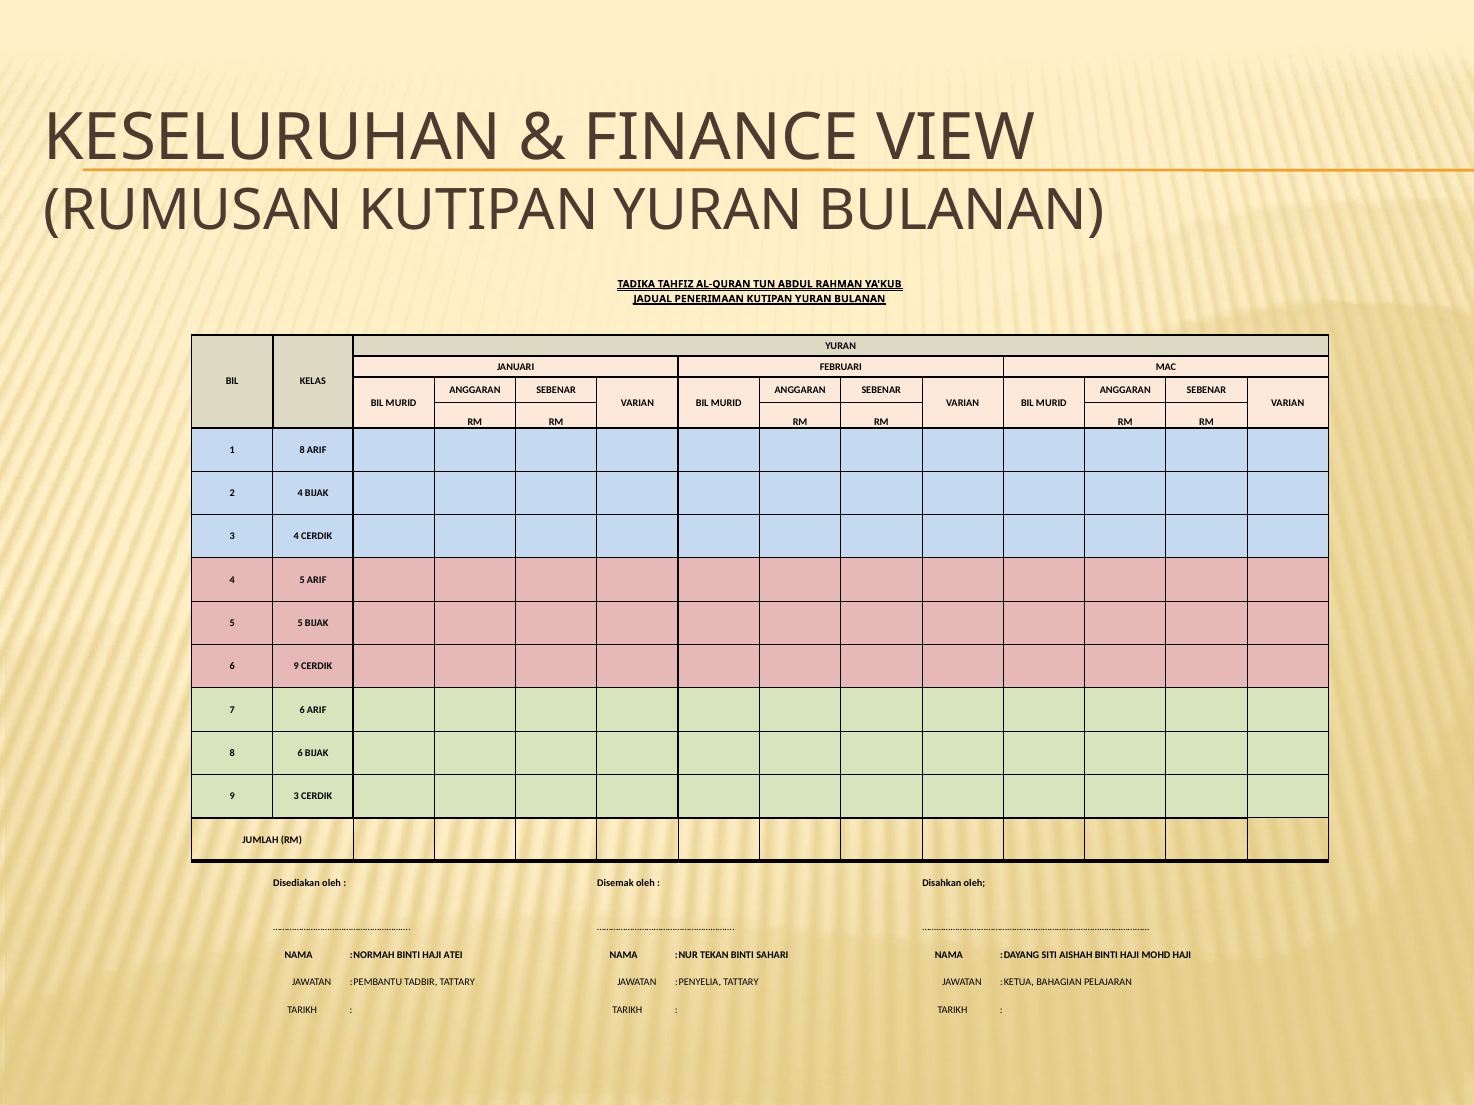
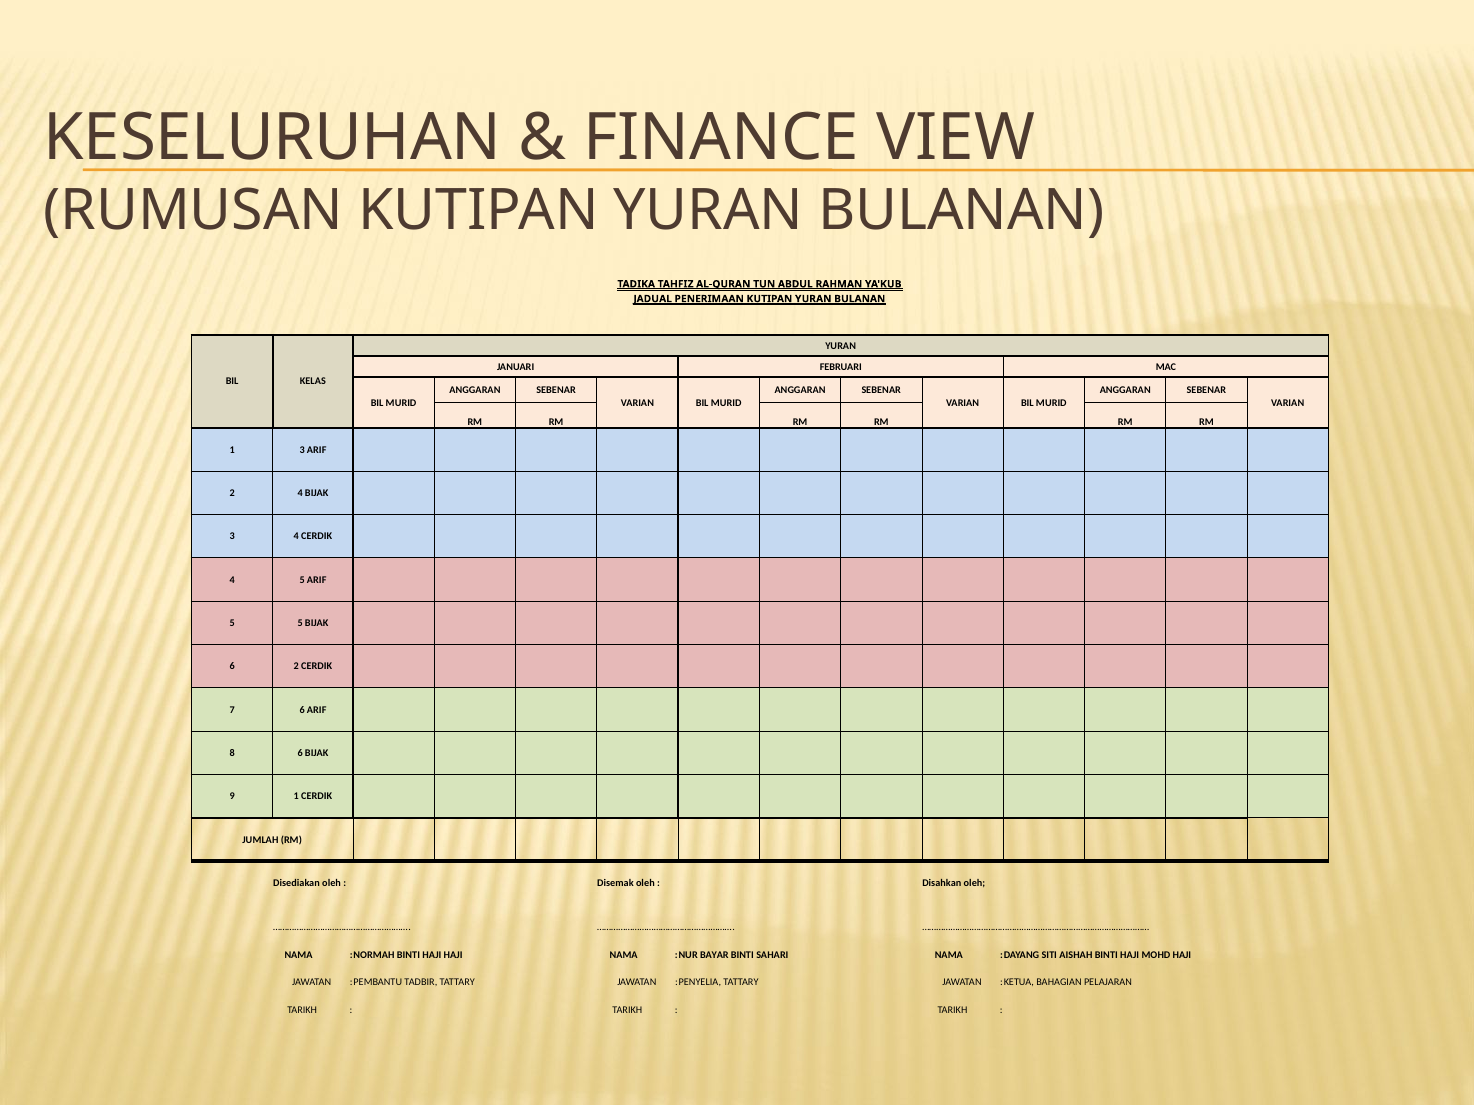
1 8: 8 -> 3 (302, 450)
6 9: 9 -> 2 (296, 667)
9 3: 3 -> 1 (296, 797)
HAJI ATEI: ATEI -> HAJI (453, 955)
TEKAN: TEKAN -> BAYAR (714, 955)
